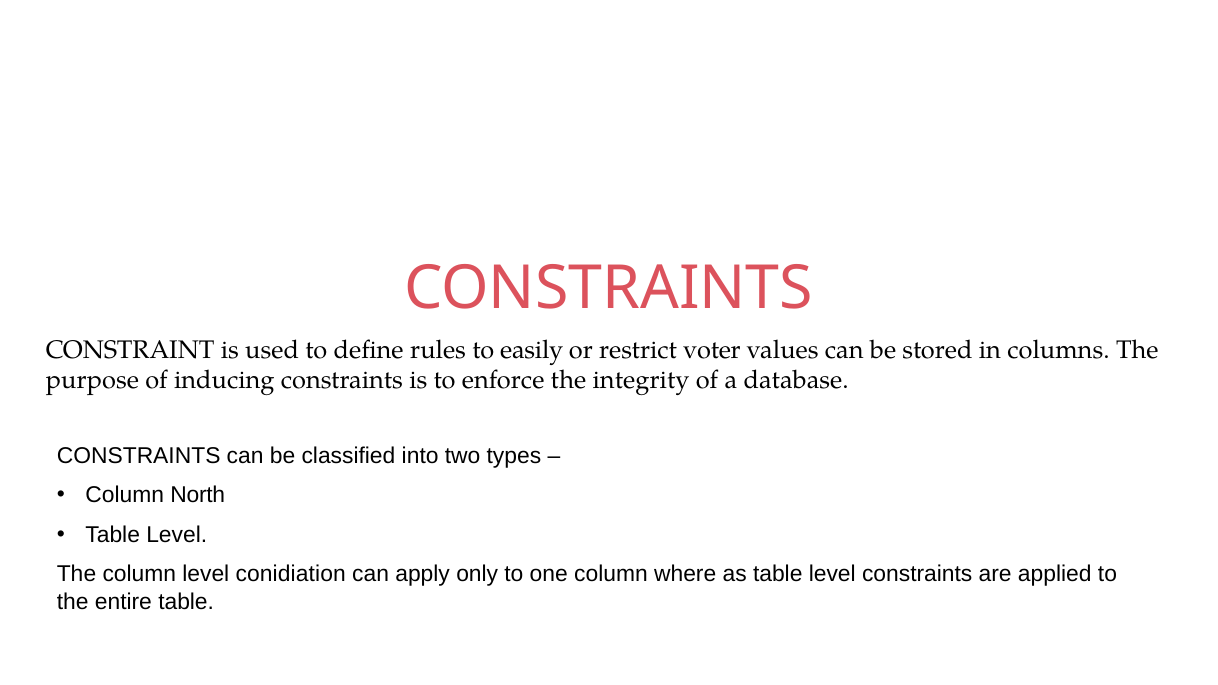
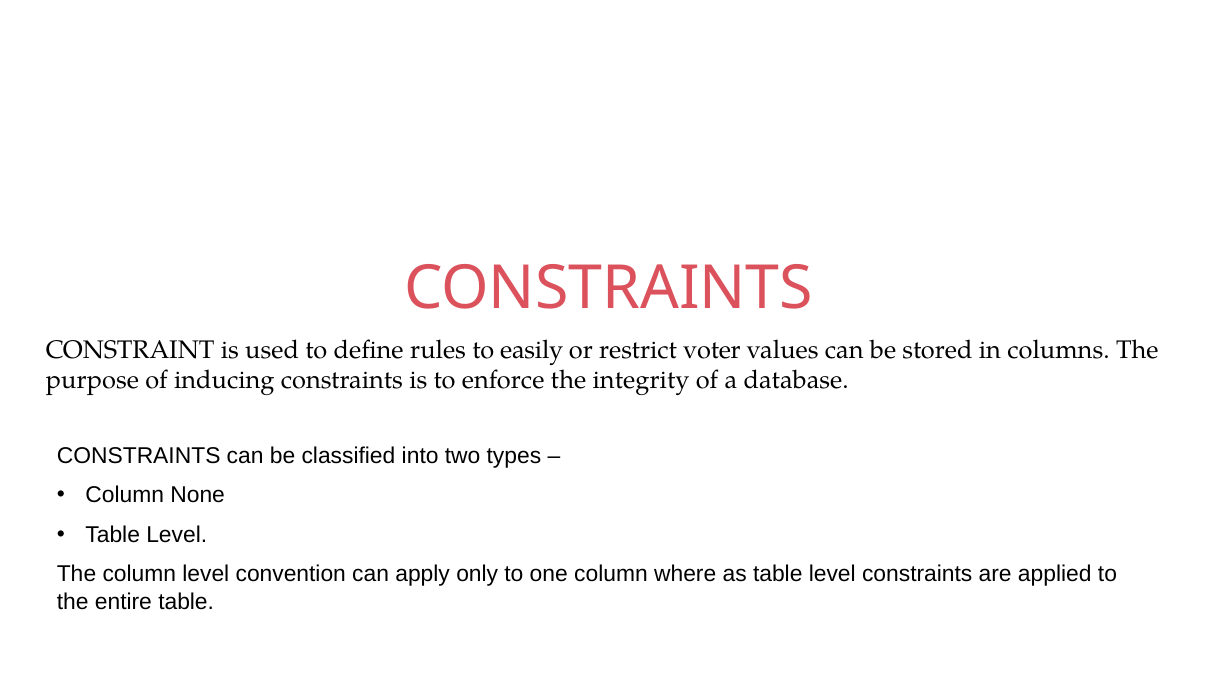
North: North -> None (198, 495)
conidiation: conidiation -> convention (291, 575)
